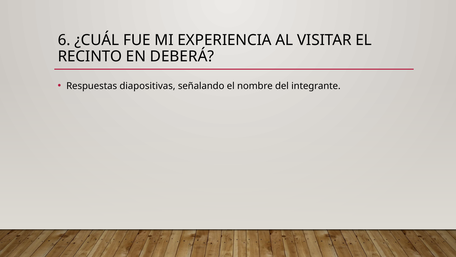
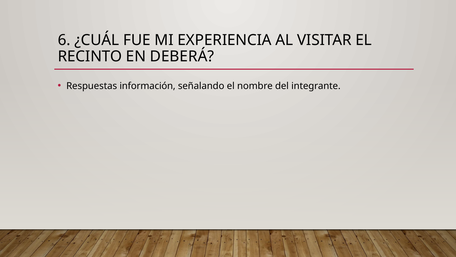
diapositivas: diapositivas -> información (148, 86)
